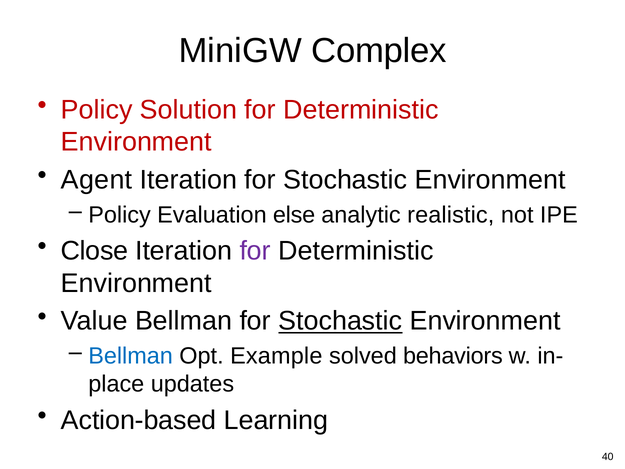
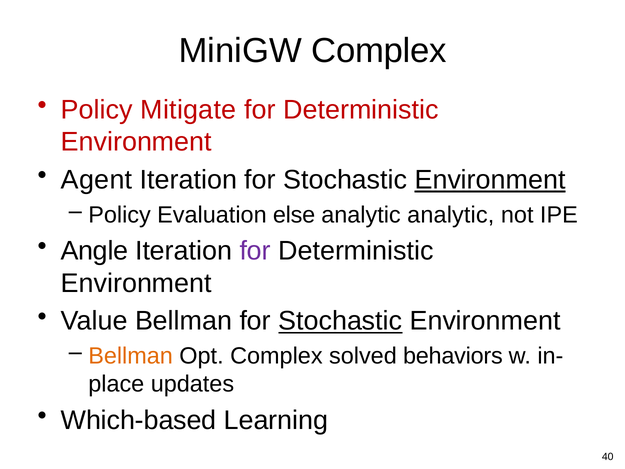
Solution: Solution -> Mitigate (188, 110)
Environment underline: none -> present (490, 180)
analytic realistic: realistic -> analytic (451, 215)
Close: Close -> Angle (94, 251)
Bellman colour: blue -> orange (131, 356)
Opt Example: Example -> Complex (276, 356)
Action-based: Action-based -> Which-based (139, 420)
